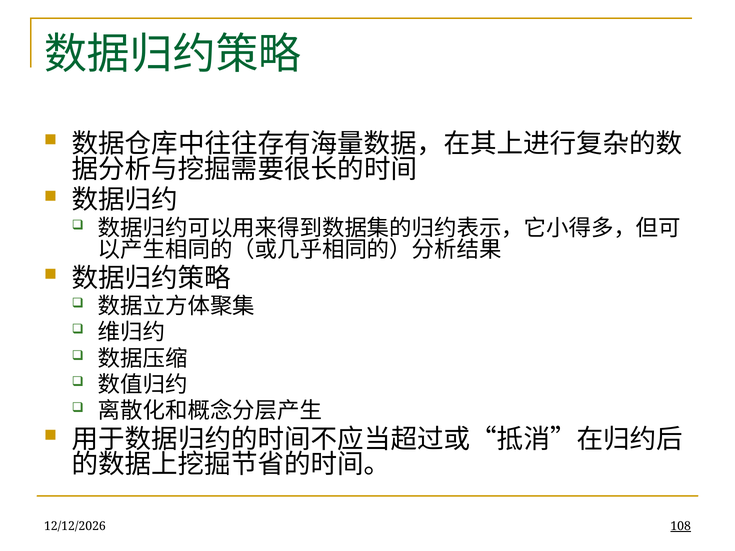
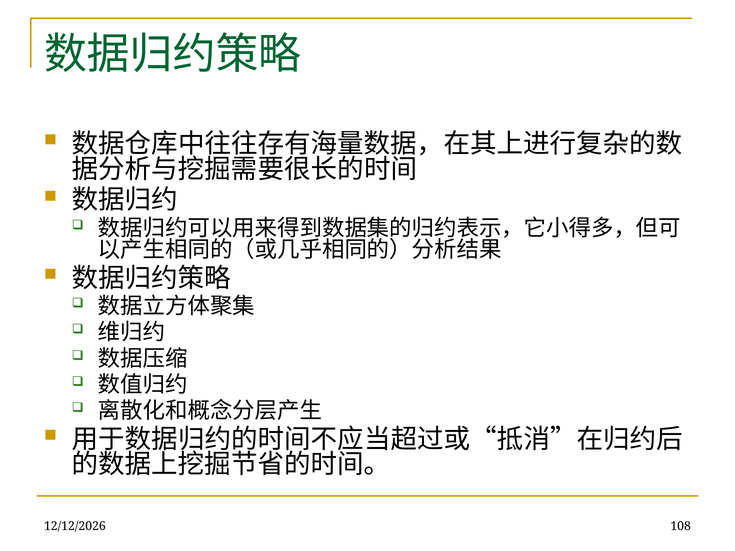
108 underline: present -> none (681, 526)
